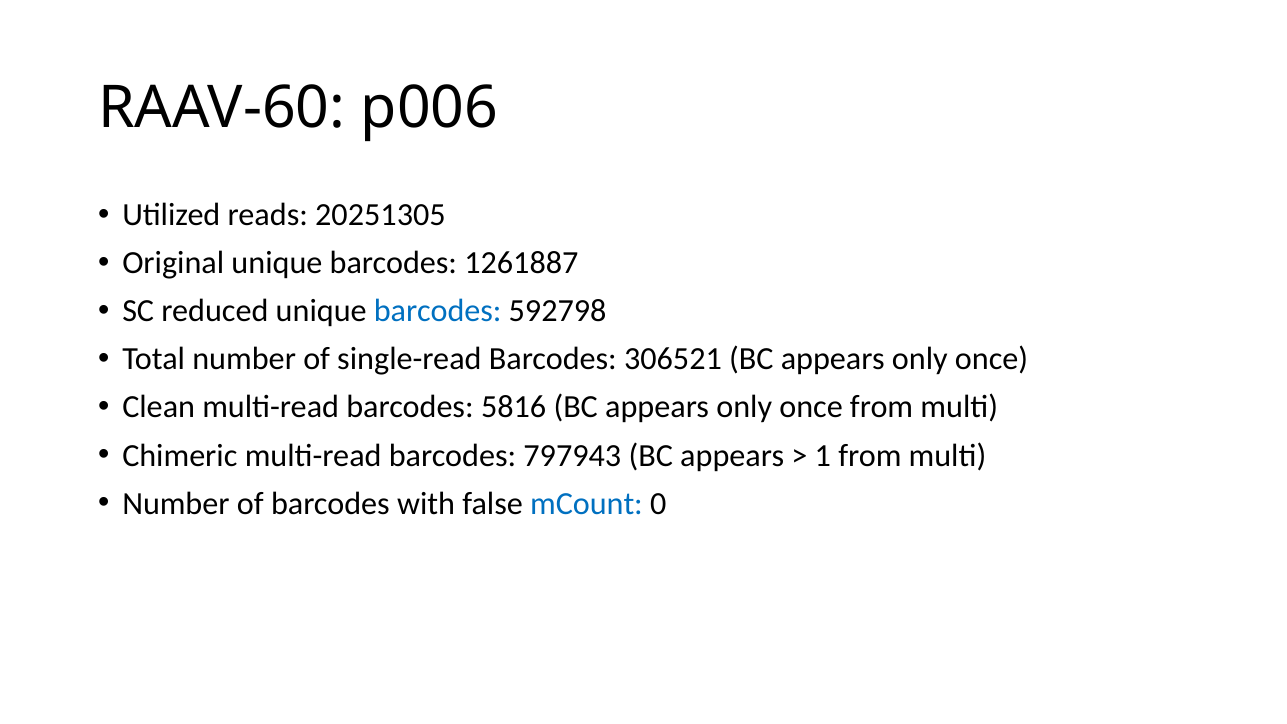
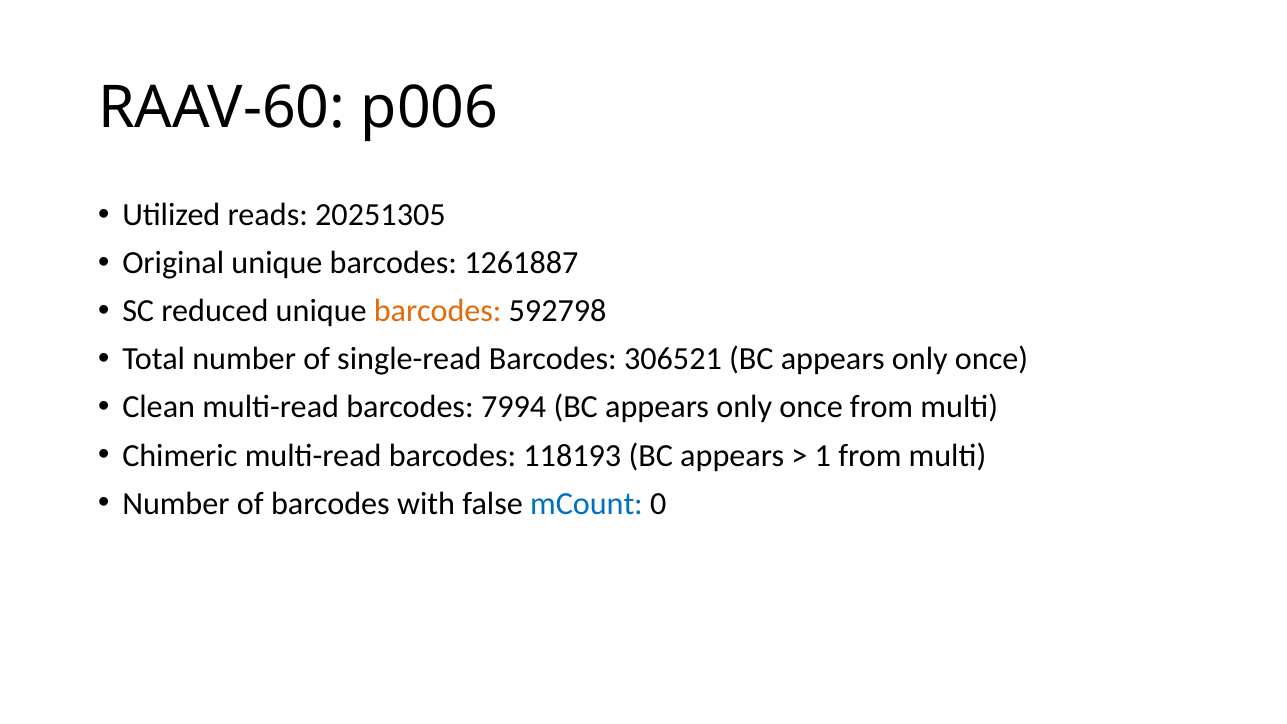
barcodes colour: blue -> orange (438, 311)
5816: 5816 -> 7994 (514, 407)
797943: 797943 -> 118193 (572, 455)
